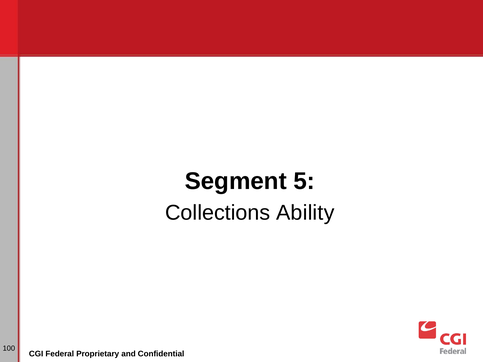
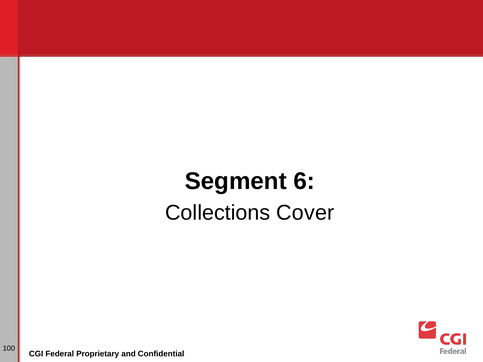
5: 5 -> 6 (304, 181)
Ability: Ability -> Cover (305, 213)
